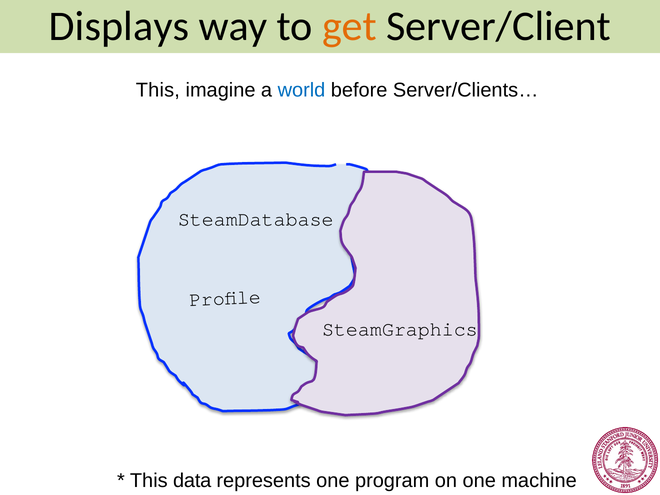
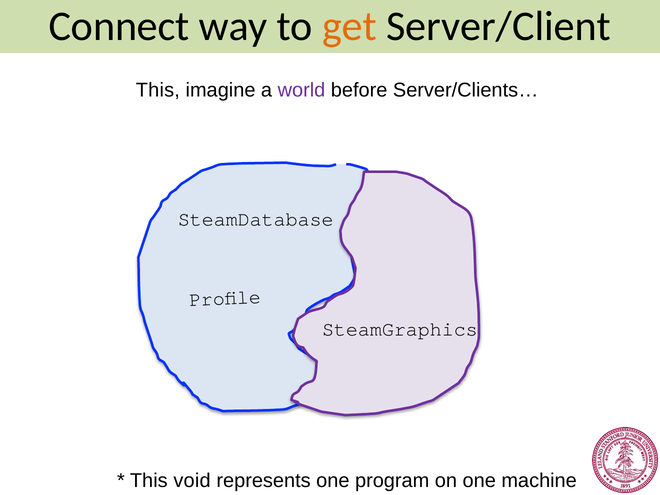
Displays: Displays -> Connect (119, 27)
world colour: blue -> purple (301, 90)
data: data -> void (192, 481)
